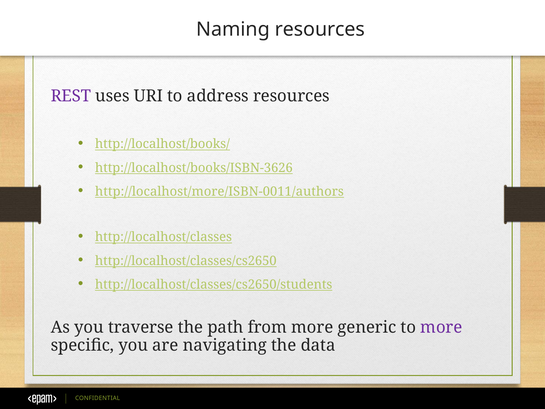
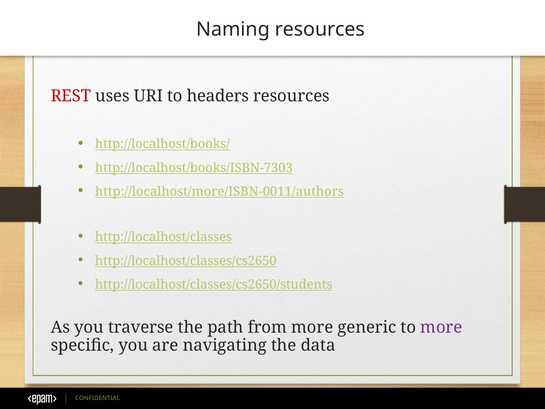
REST colour: purple -> red (71, 96)
address: address -> headers (218, 96)
http://localhost/books/ISBN-3626: http://localhost/books/ISBN-3626 -> http://localhost/books/ISBN-7303 (194, 168)
